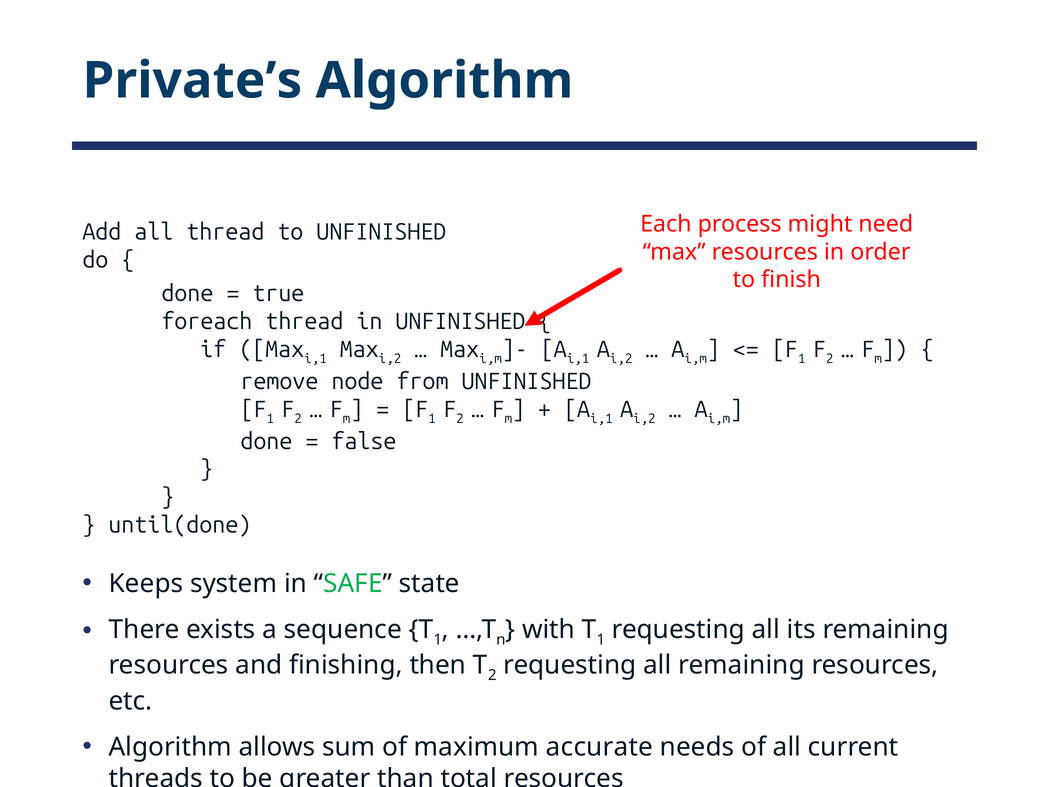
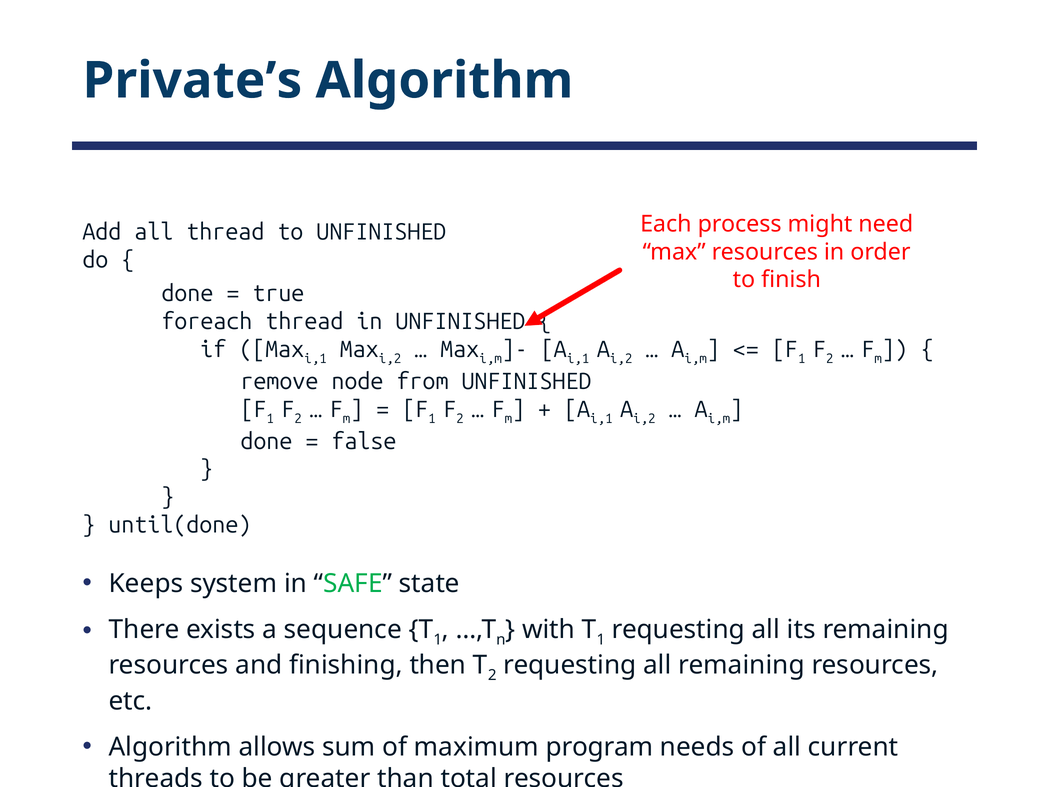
accurate: accurate -> program (600, 747)
